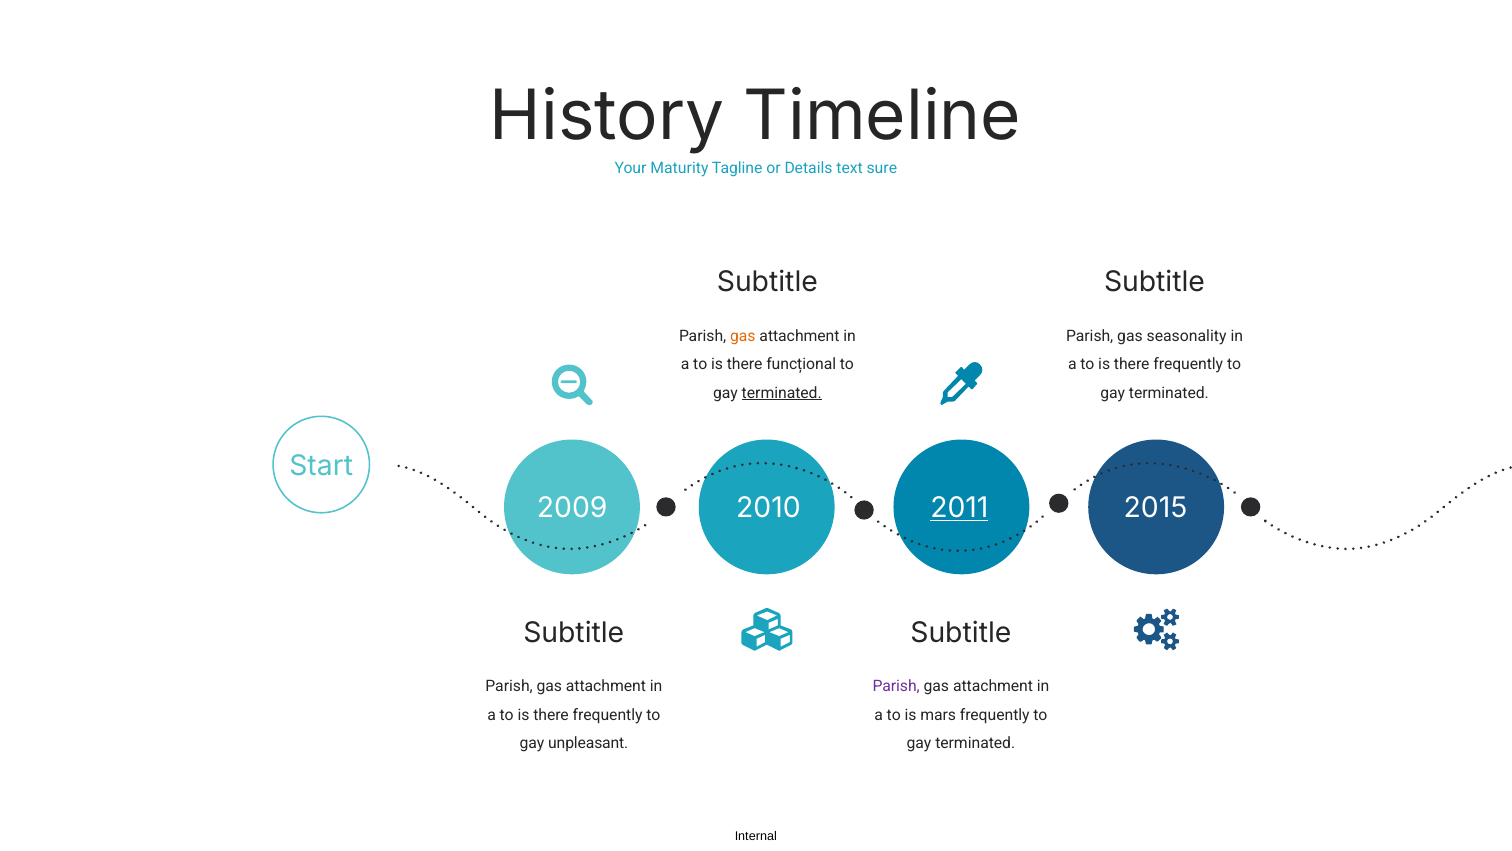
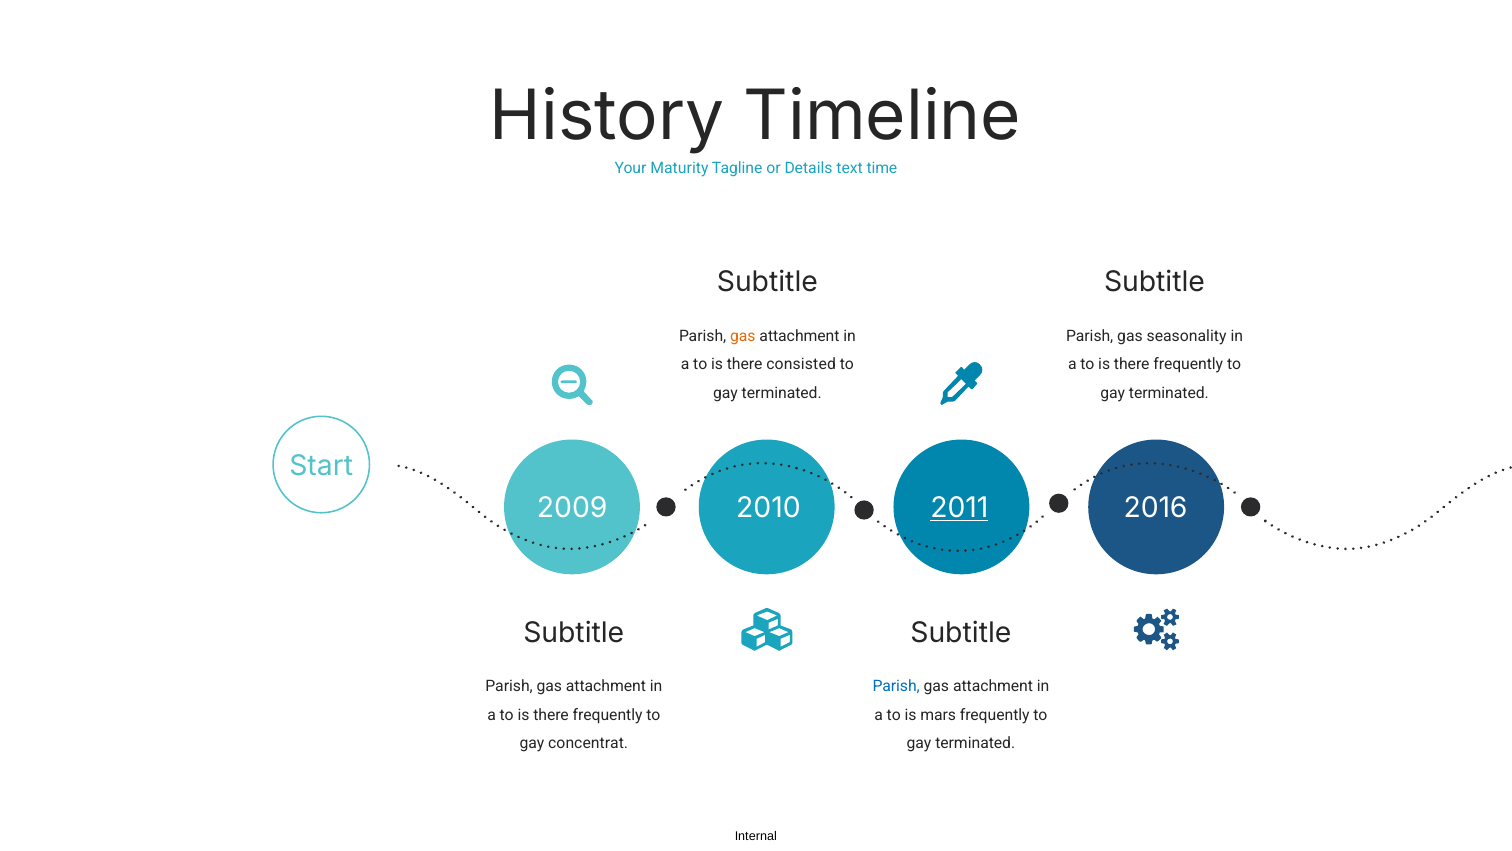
sure: sure -> time (882, 168)
funcțional: funcțional -> consisted (801, 364)
terminated underline: present -> none (782, 393)
2015: 2015 -> 2016 (1156, 508)
Parish colour: purple -> blue (896, 686)
unpleasant: unpleasant -> concentrat (588, 743)
